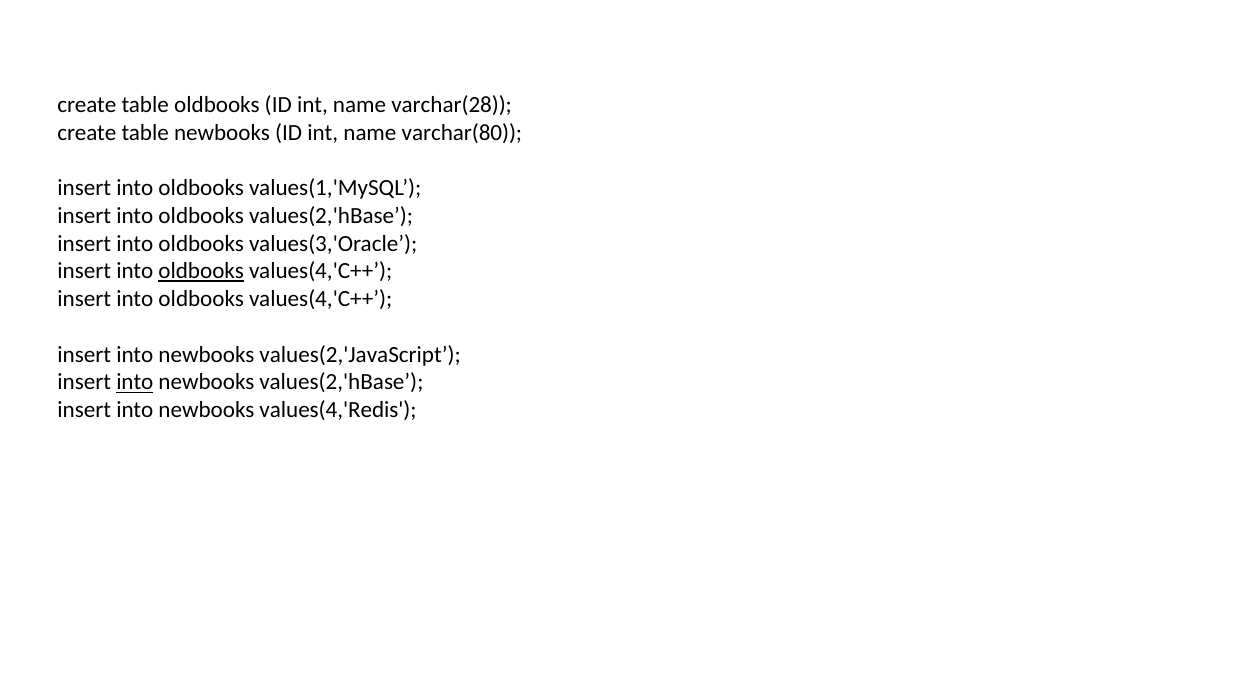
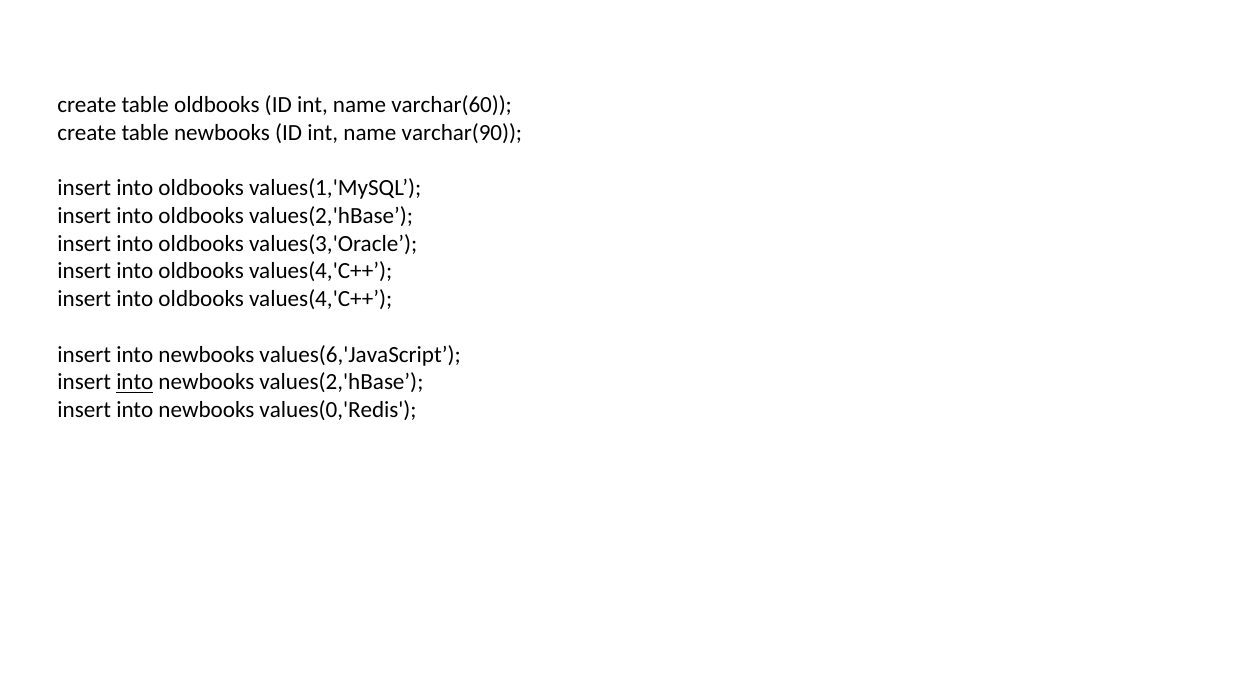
varchar(28: varchar(28 -> varchar(60 (452, 105)
varchar(80: varchar(80 -> varchar(90 (462, 132)
oldbooks underline: present -> none (201, 271)
values(2,'JavaScript: values(2,'JavaScript -> values(6,'JavaScript (360, 354)
values(4,'Redis: values(4,'Redis -> values(0,'Redis (338, 410)
